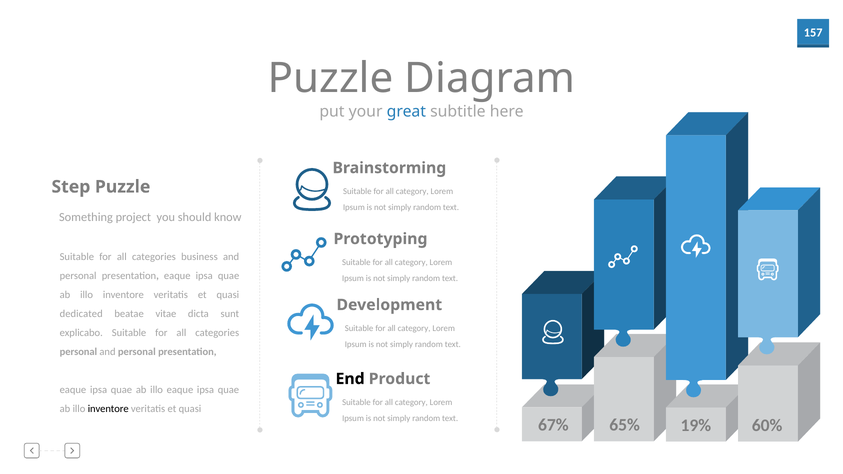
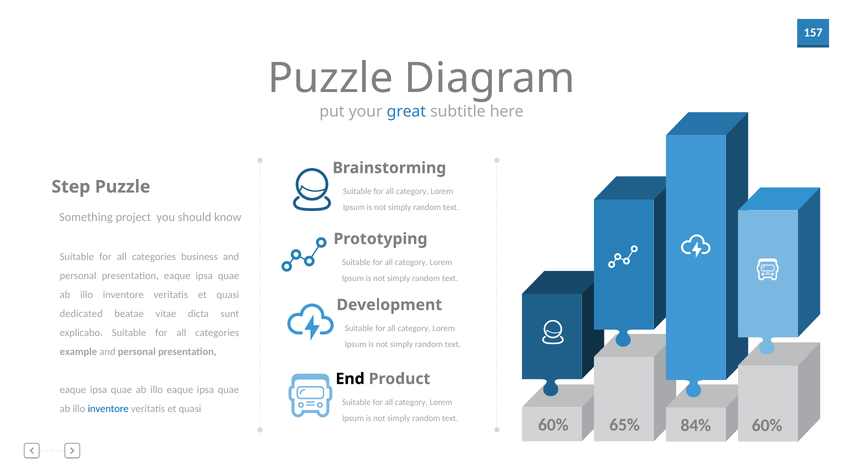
personal: personal -> example (78, 352)
inventore colour: black -> blue (108, 409)
67%: 67% -> 60% (553, 425)
19%: 19% -> 84% (696, 425)
